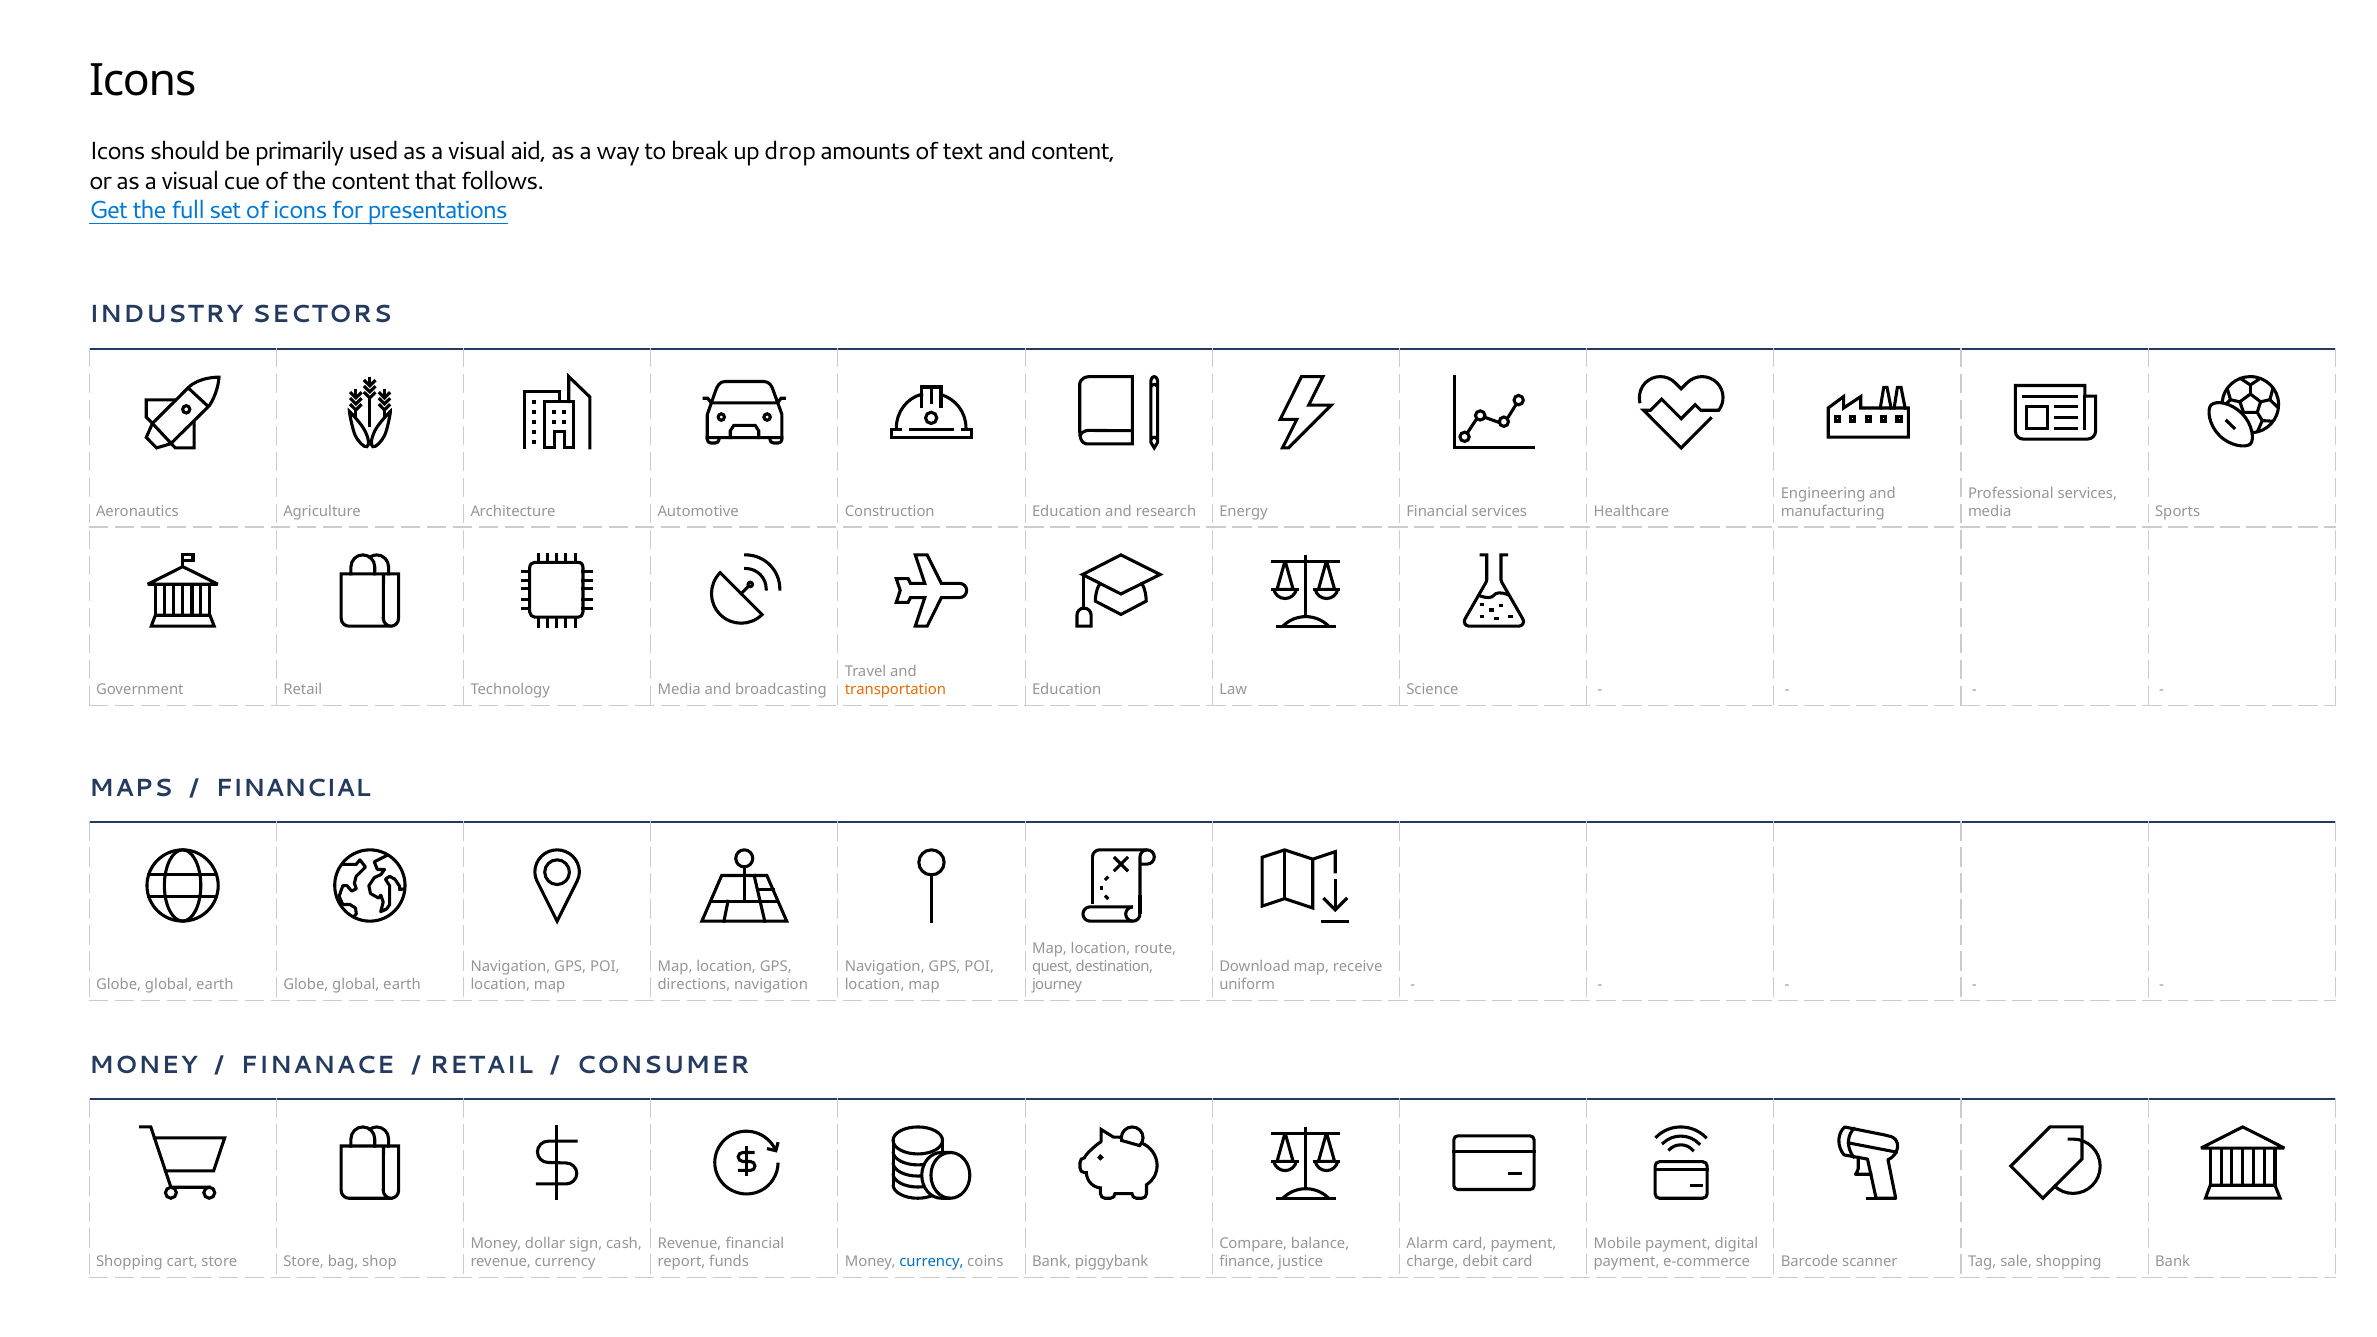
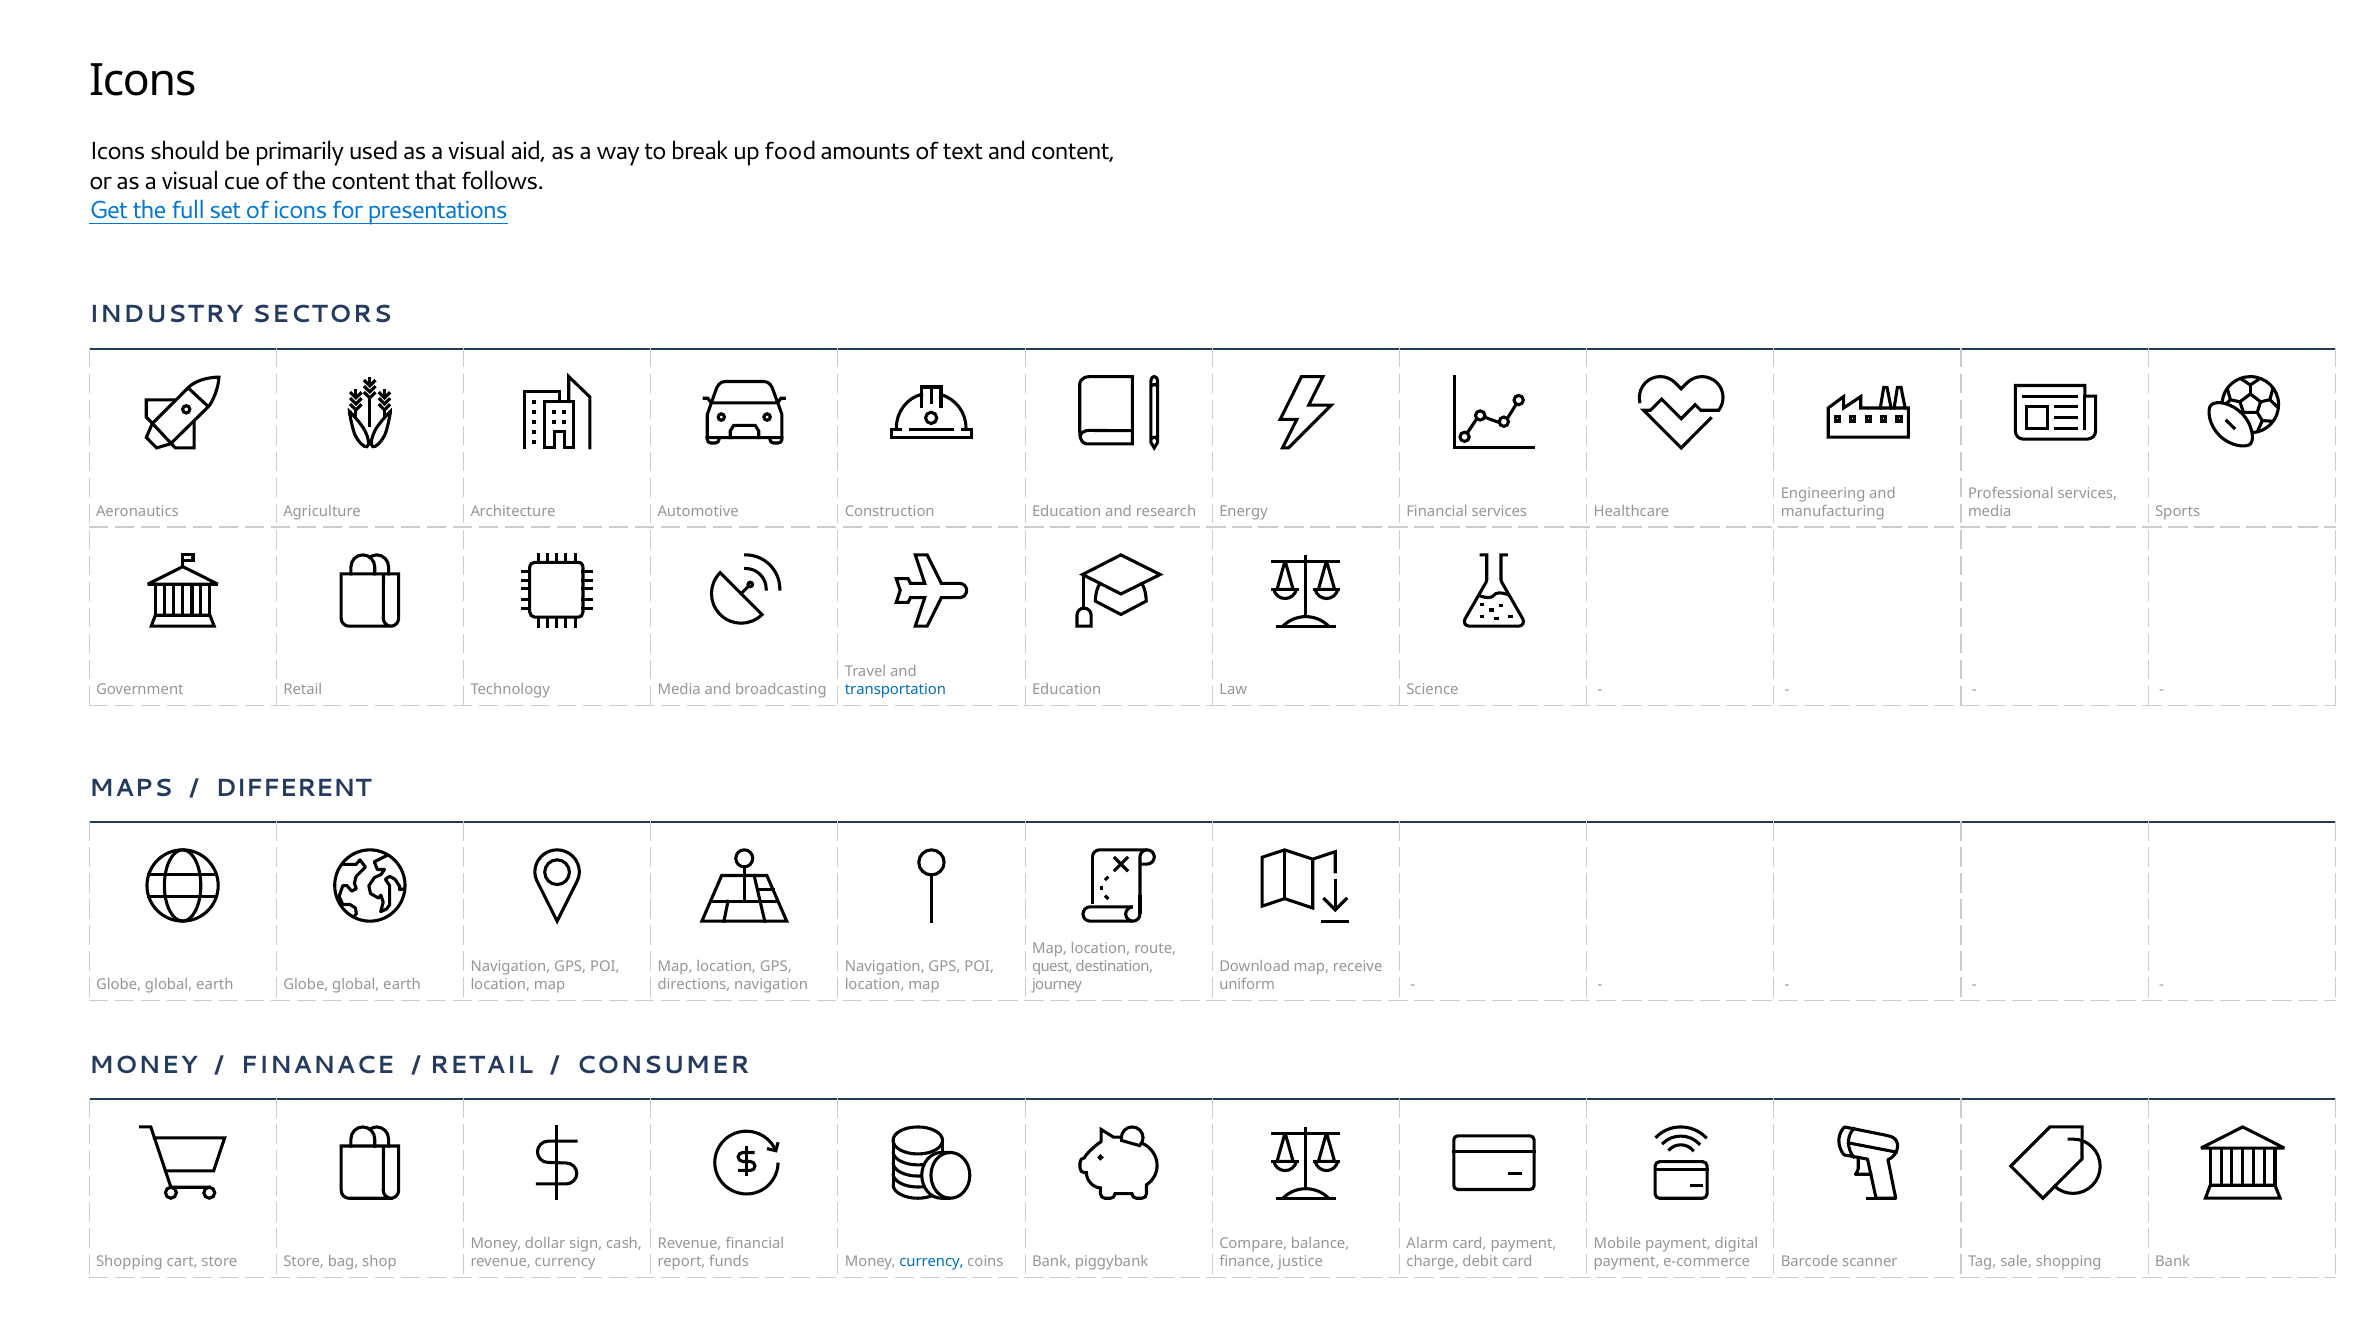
drop: drop -> food (790, 151)
transportation colour: orange -> blue (895, 690)
FINANCIAL: FINANCIAL -> DIFFERENT (293, 788)
